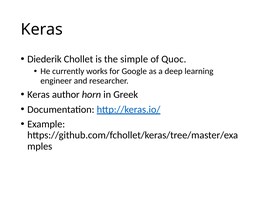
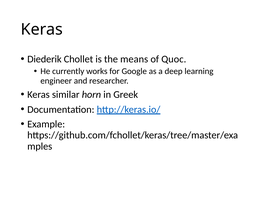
simple: simple -> means (134, 59)
author: author -> similar (66, 95)
